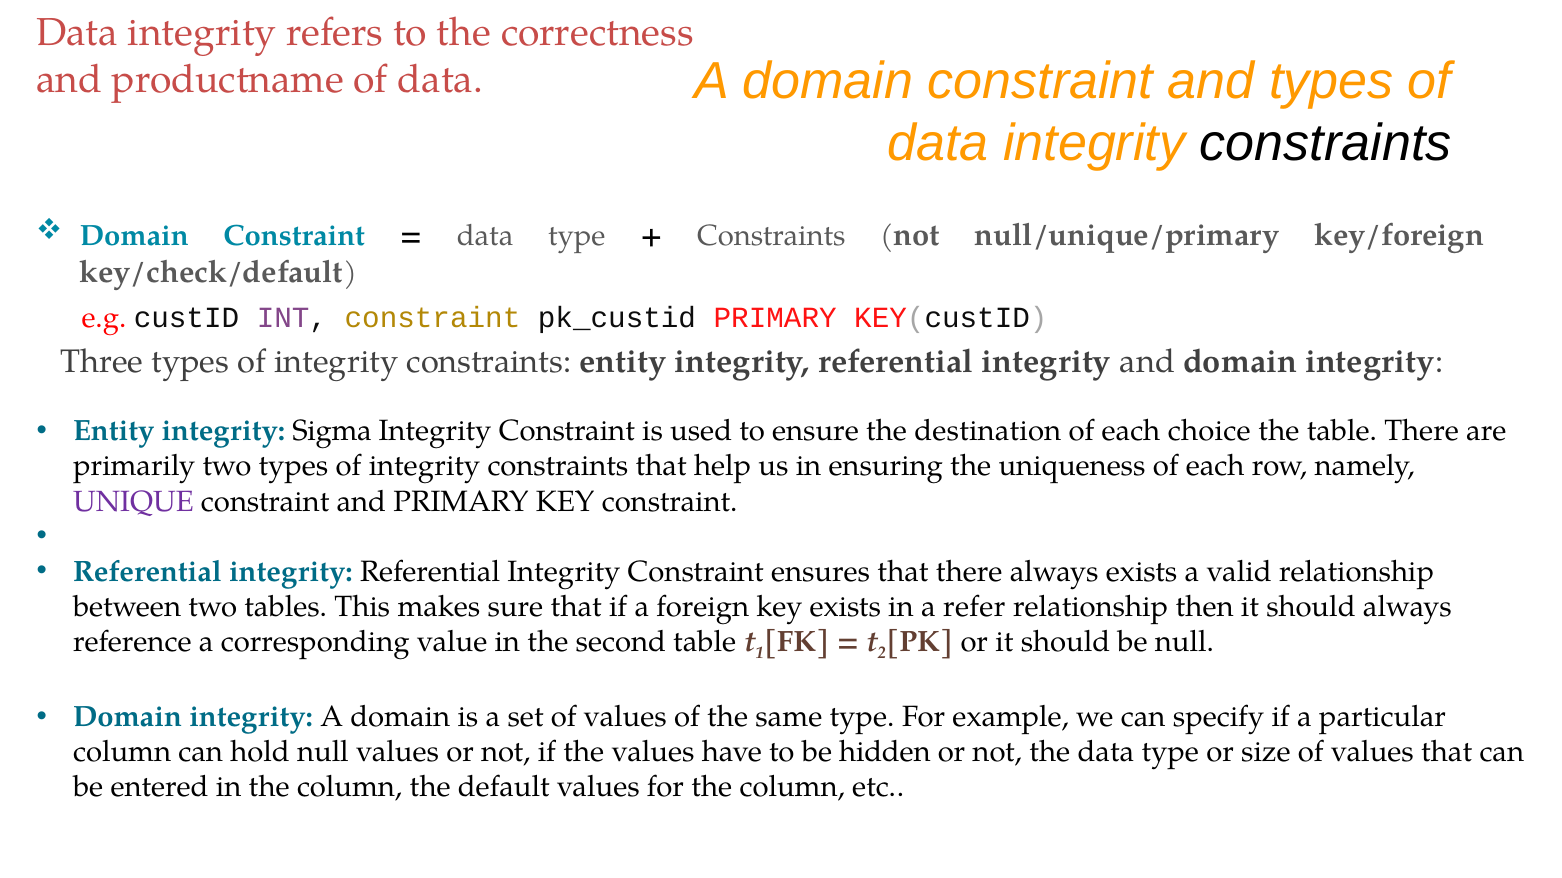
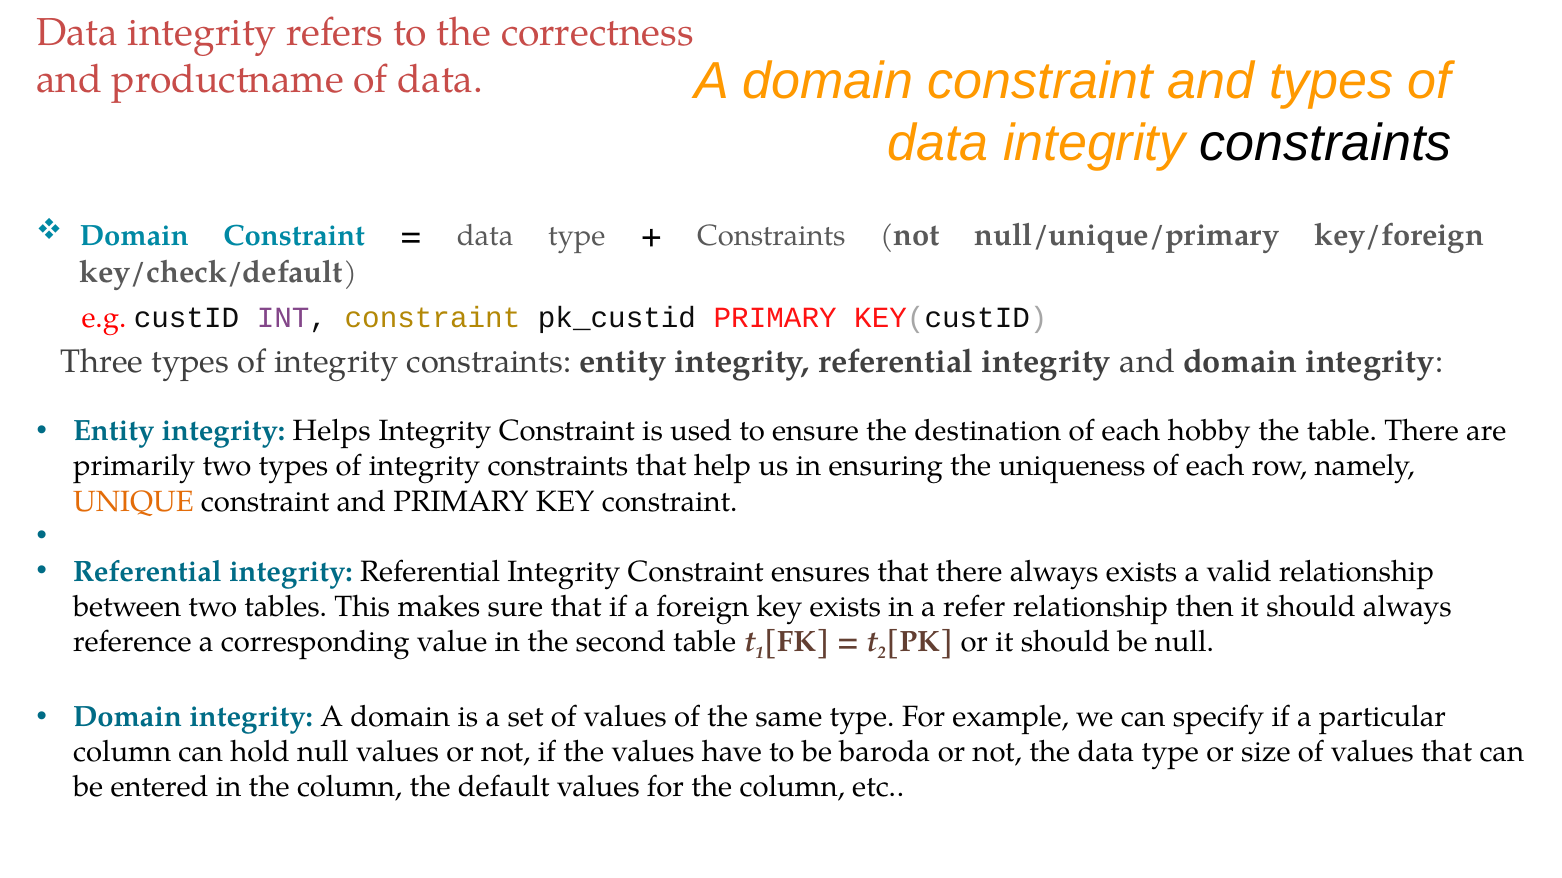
Sigma: Sigma -> Helps (332, 431)
choice: choice -> hobby (1209, 431)
UNIQUE colour: purple -> orange (133, 502)
hidden: hidden -> baroda (885, 753)
